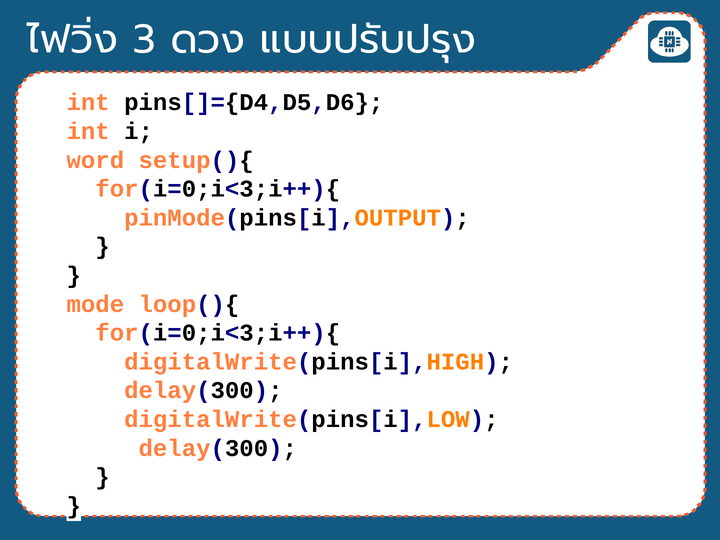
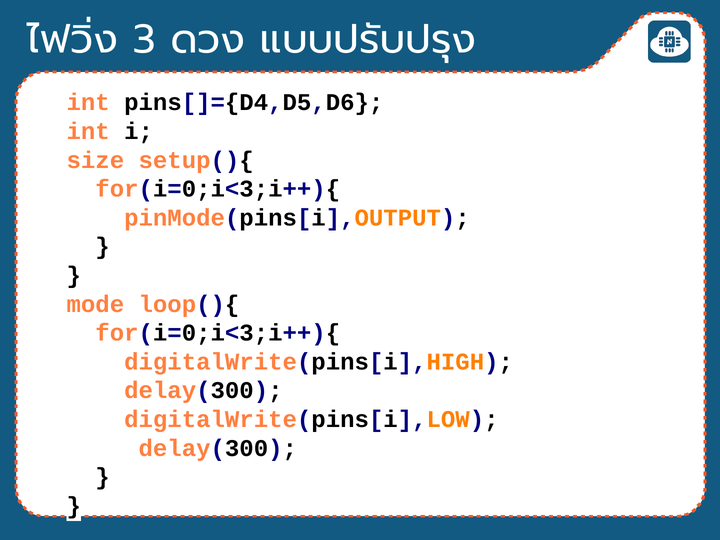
word: word -> size (95, 160)
